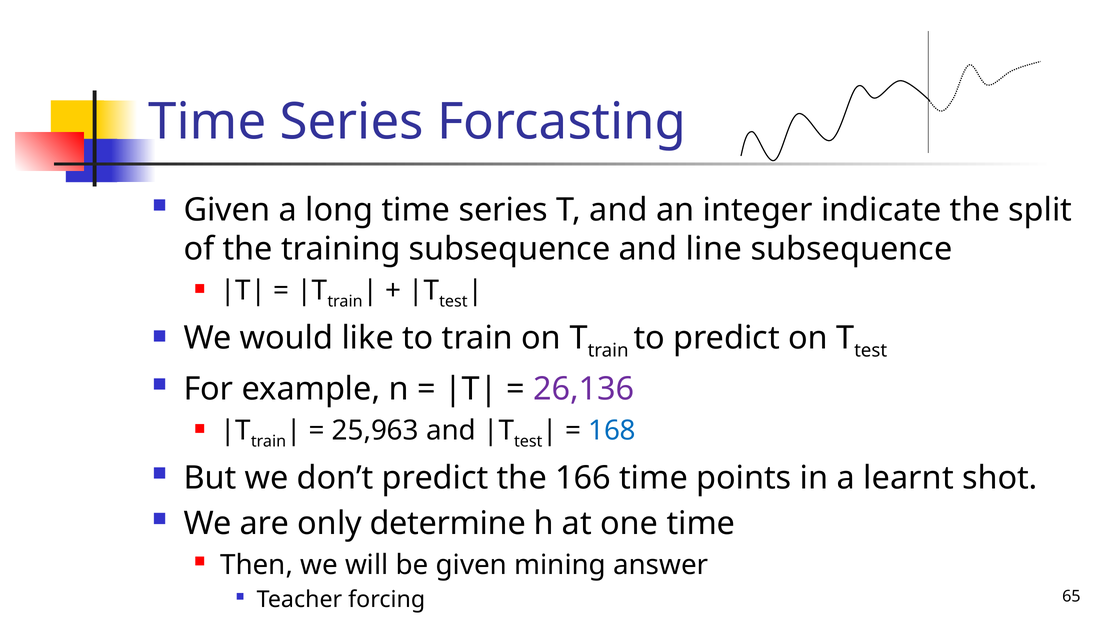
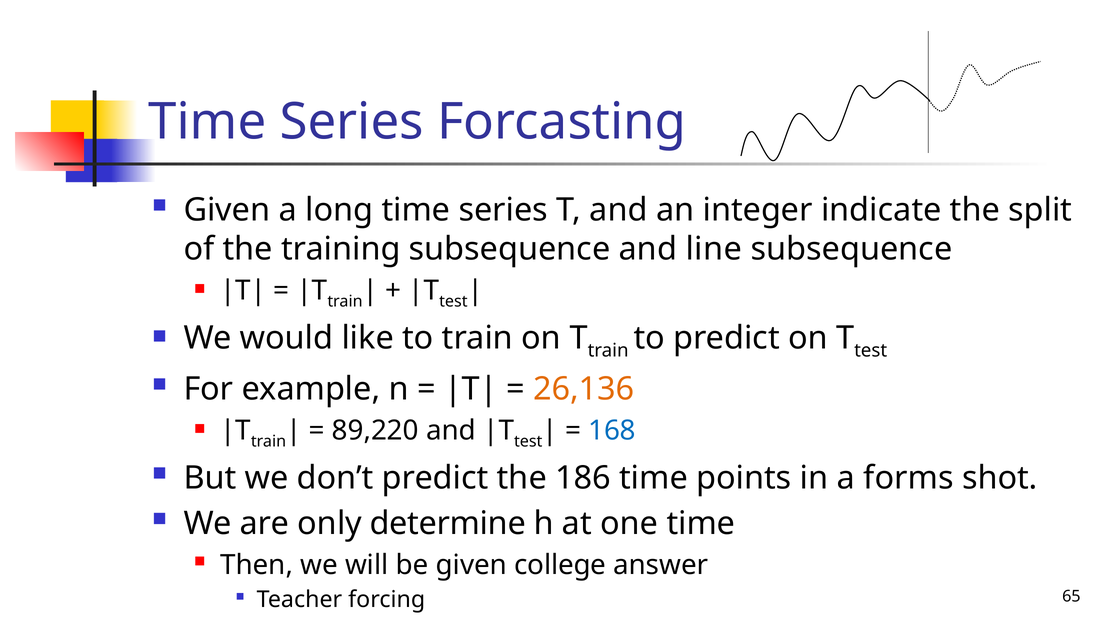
26,136 colour: purple -> orange (584, 389)
25,963: 25,963 -> 89,220 (375, 430)
166: 166 -> 186 (583, 478)
learnt: learnt -> forms (909, 478)
mining: mining -> college (560, 565)
